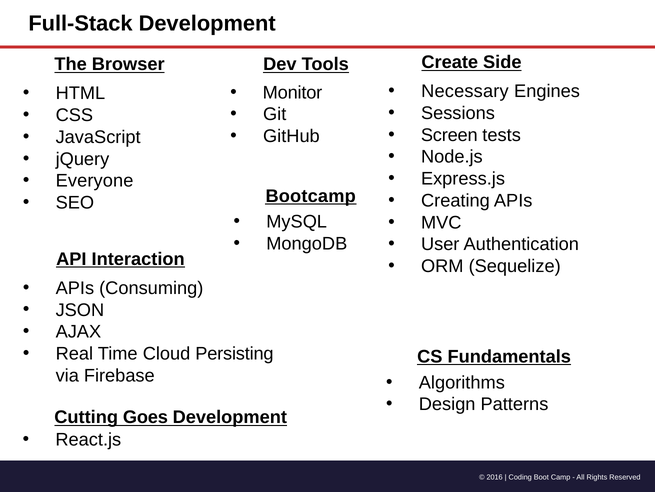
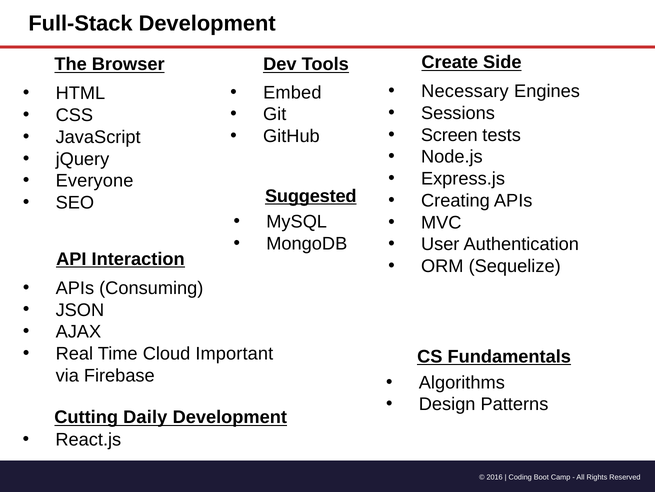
Monitor: Monitor -> Embed (292, 92)
Bootcamp: Bootcamp -> Suggested (311, 196)
Persisting: Persisting -> Important (234, 353)
Goes: Goes -> Daily (145, 417)
